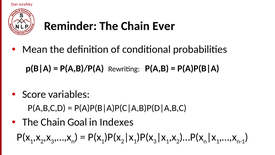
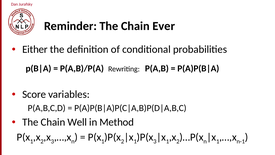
Mean: Mean -> Either (35, 49)
Goal: Goal -> Well (77, 122)
Indexes: Indexes -> Method (117, 122)
